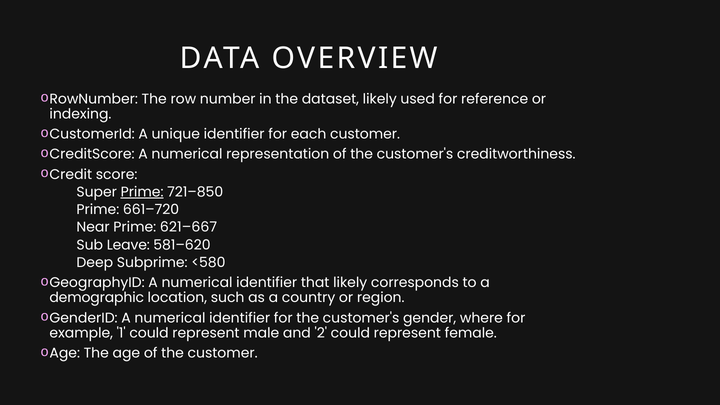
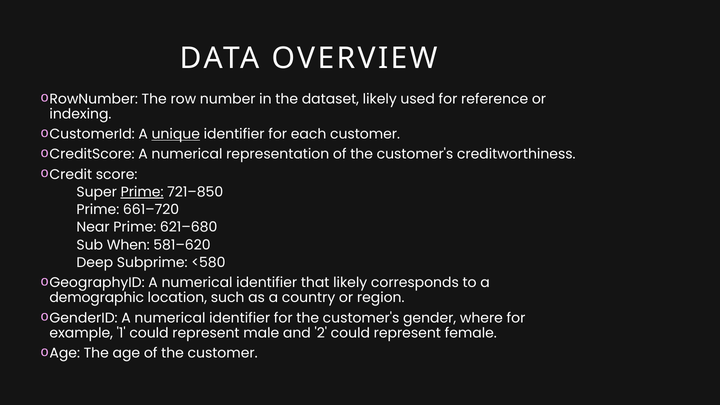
unique underline: none -> present (176, 134)
621–667: 621–667 -> 621–680 (189, 227)
Leave: Leave -> When (128, 245)
